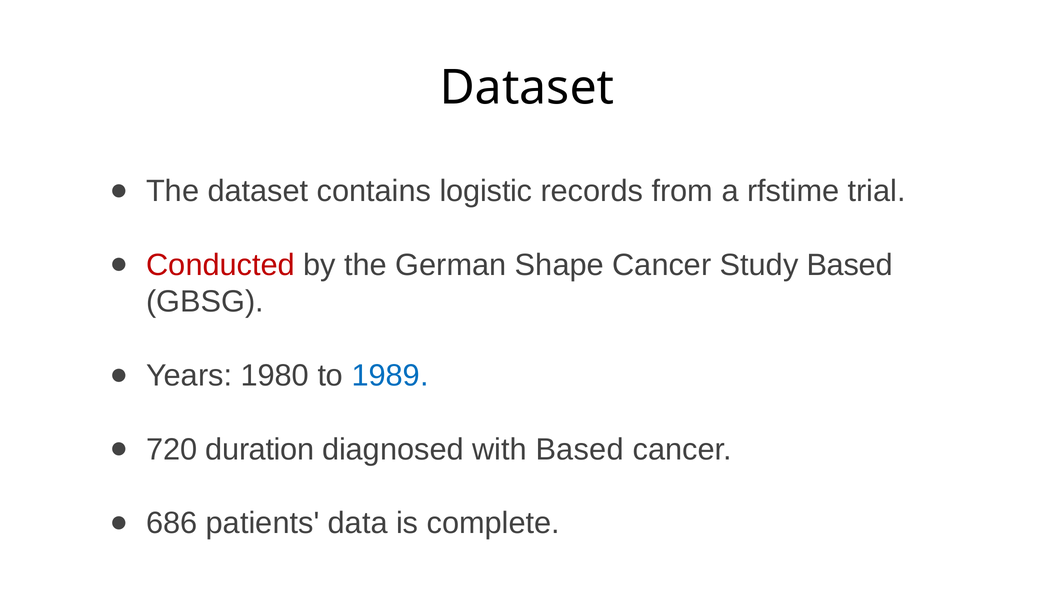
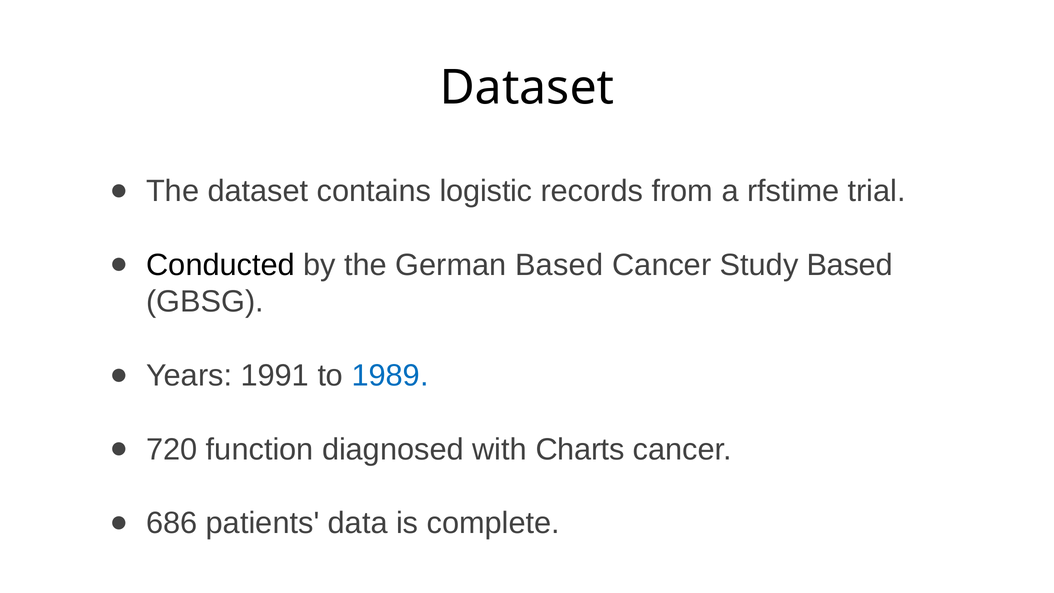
Conducted colour: red -> black (221, 265)
German Shape: Shape -> Based (559, 265)
1980: 1980 -> 1991 (275, 376)
duration: duration -> function (260, 449)
with Based: Based -> Charts (580, 449)
